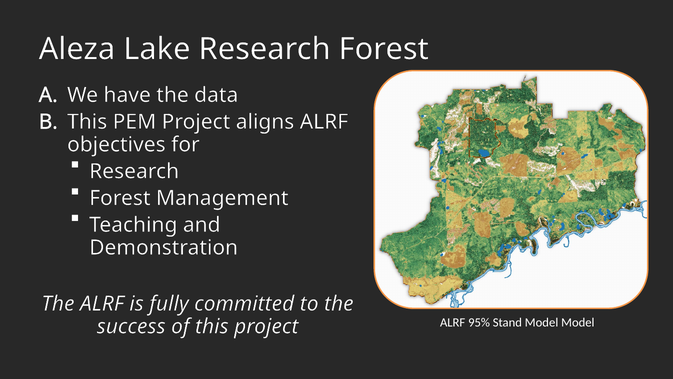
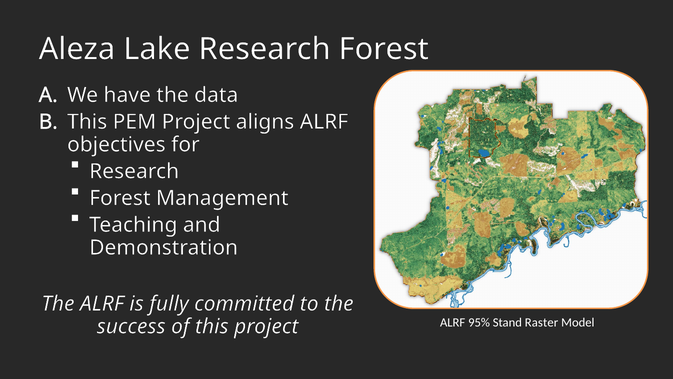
Stand Model: Model -> Raster (542, 322)
